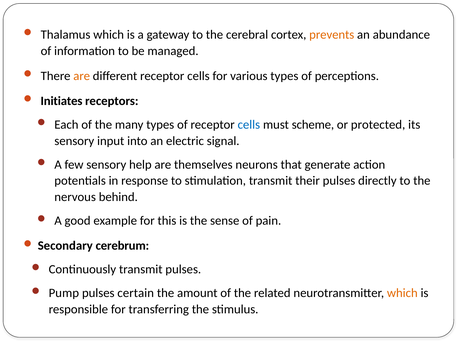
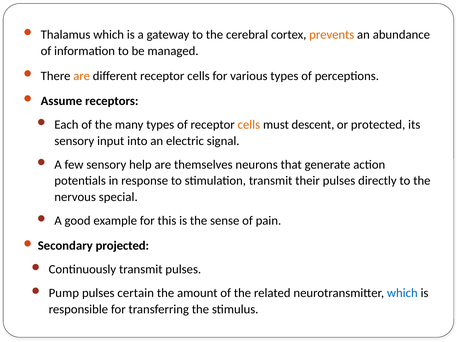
Initiates: Initiates -> Assume (61, 101)
cells colour: blue -> orange (249, 125)
scheme: scheme -> descent (313, 125)
behind: behind -> special (118, 197)
cerebrum: cerebrum -> projected (122, 246)
which colour: orange -> blue (402, 294)
